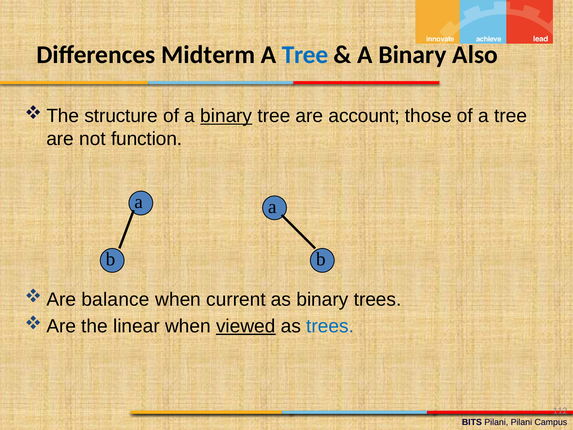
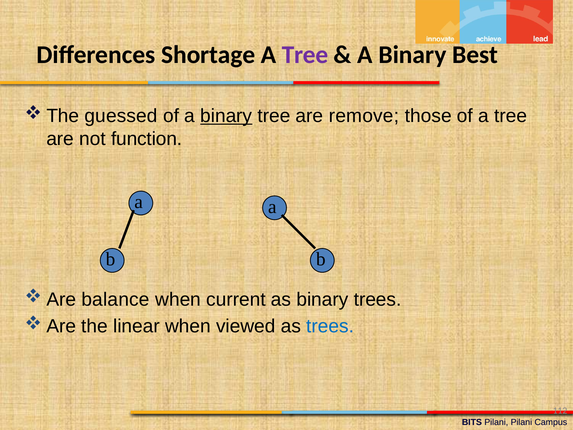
Midterm: Midterm -> Shortage (208, 55)
Tree colour: blue -> purple (305, 55)
Also: Also -> Best (475, 55)
structure: structure -> guessed (121, 116)
account: account -> remove (364, 116)
viewed underline: present -> none (246, 326)
